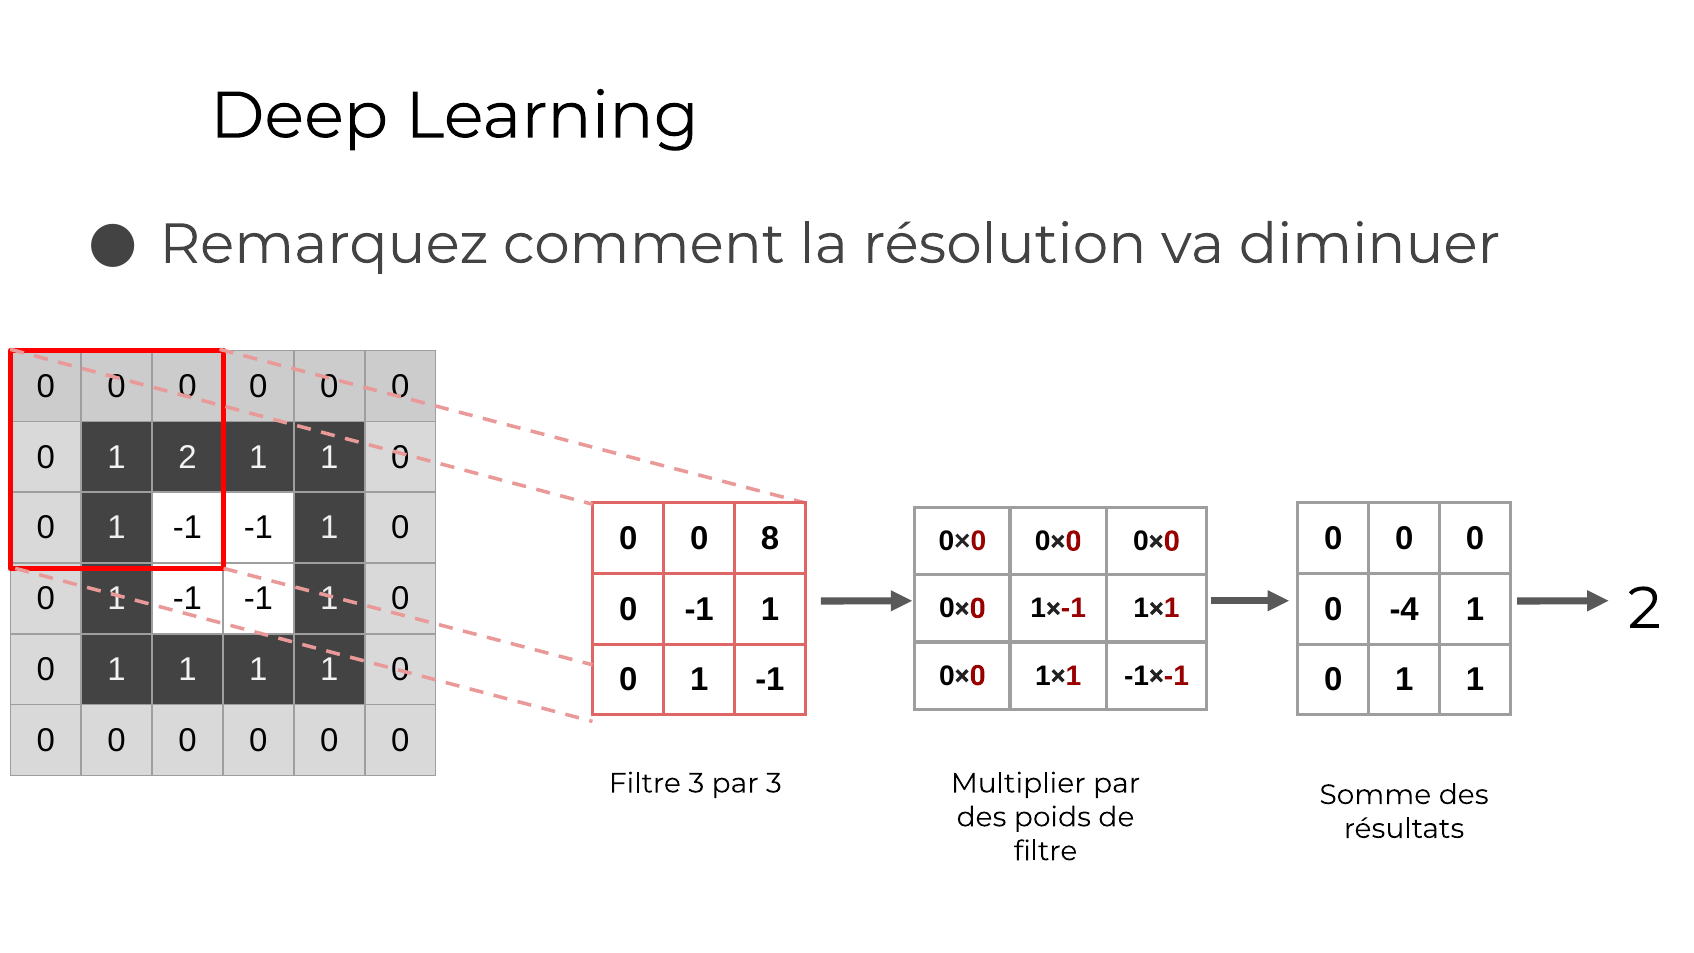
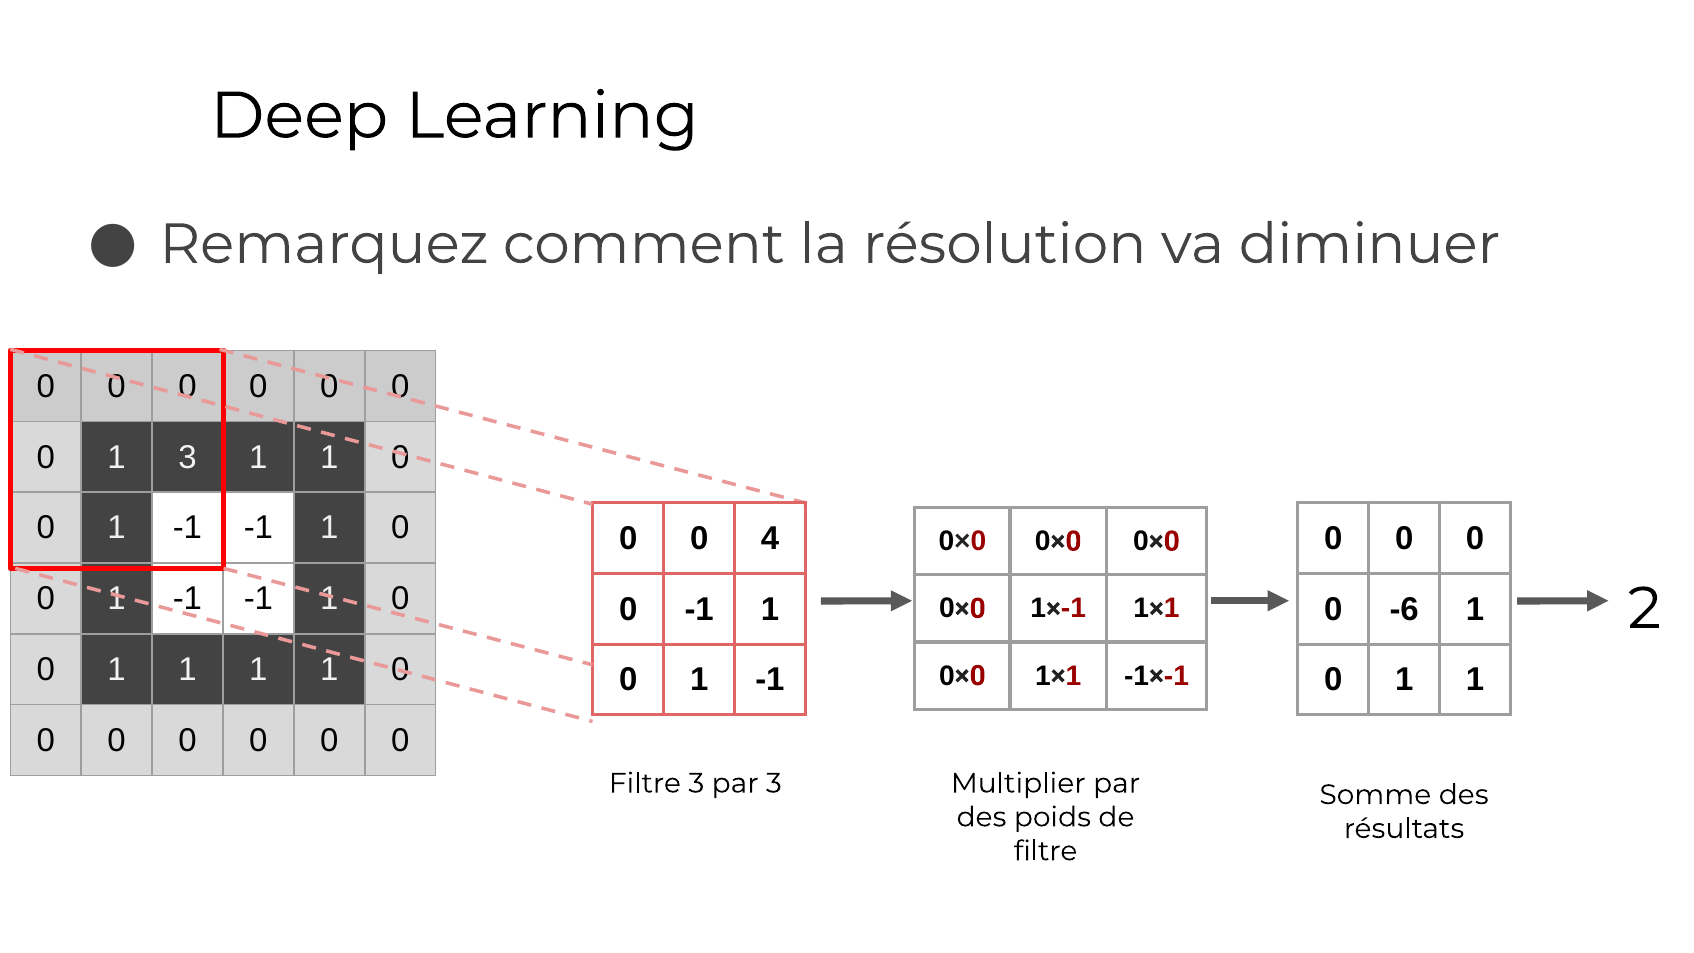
1 2: 2 -> 3 (187, 457)
8: 8 -> 4 (770, 538)
-4: -4 -> -6 (1404, 609)
